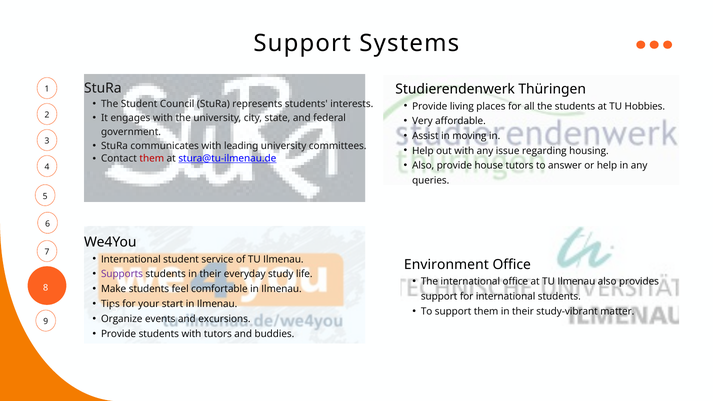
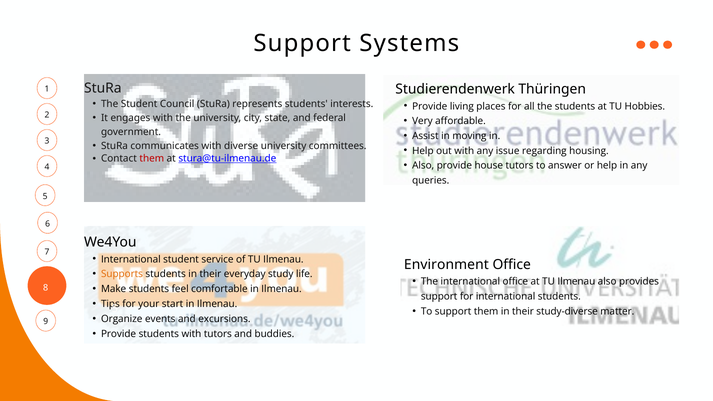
leading: leading -> diverse (241, 146)
Supports colour: purple -> orange (122, 274)
study-vibrant: study-vibrant -> study-diverse (567, 311)
